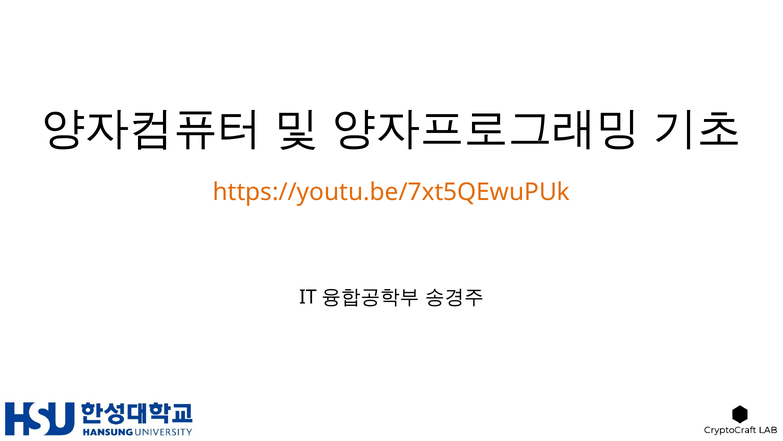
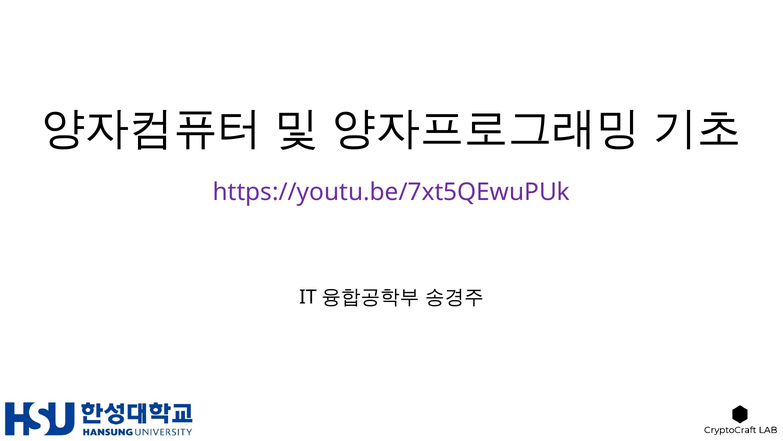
https://youtu.be/7xt5QEwuPUk colour: orange -> purple (391, 192)
